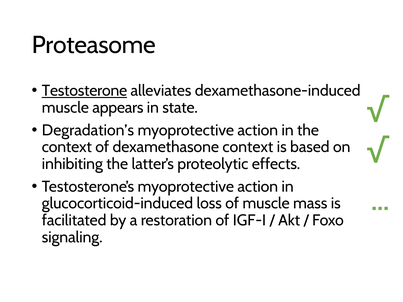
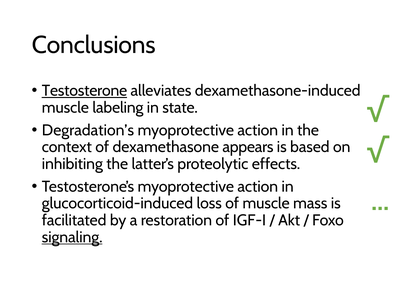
Proteasome: Proteasome -> Conclusions (94, 45)
appears: appears -> labeling (118, 108)
dexamethasone context: context -> appears (248, 147)
signaling underline: none -> present (72, 237)
